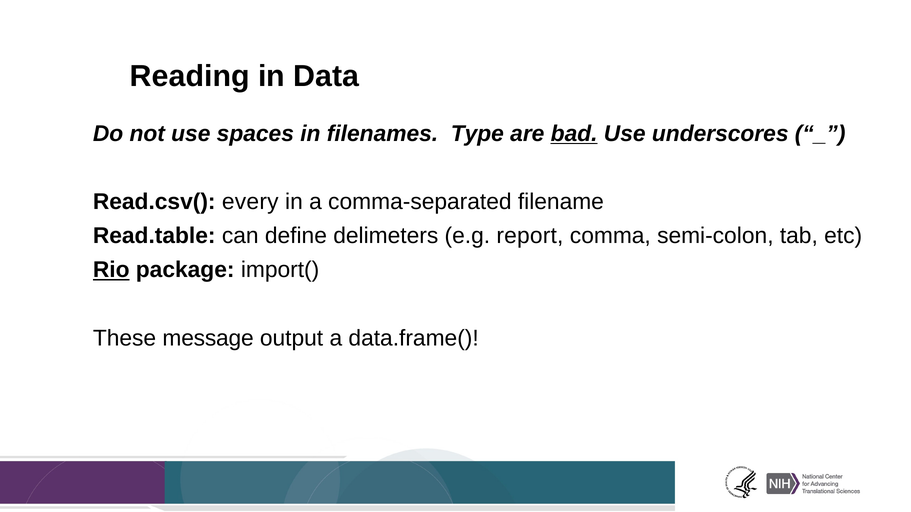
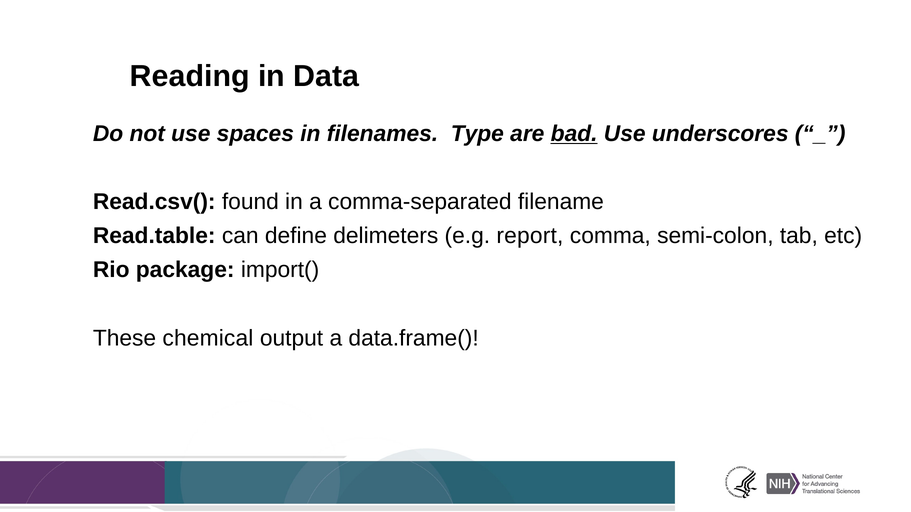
every: every -> found (250, 202)
Rio underline: present -> none (111, 270)
message: message -> chemical (208, 338)
